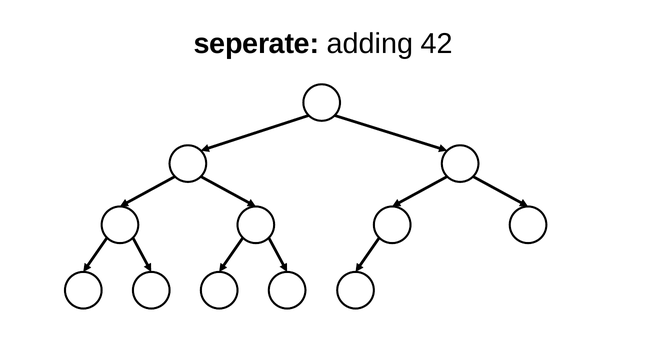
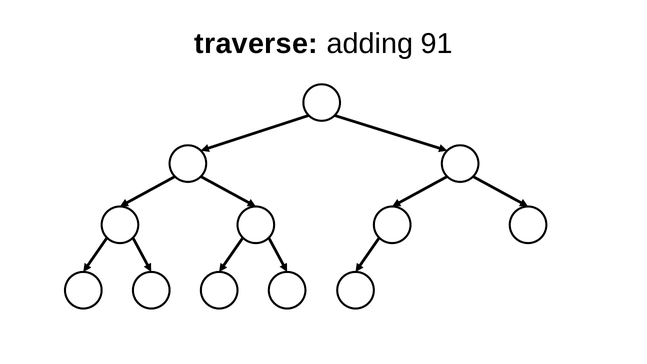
seperate: seperate -> traverse (256, 44)
42: 42 -> 91 (437, 44)
